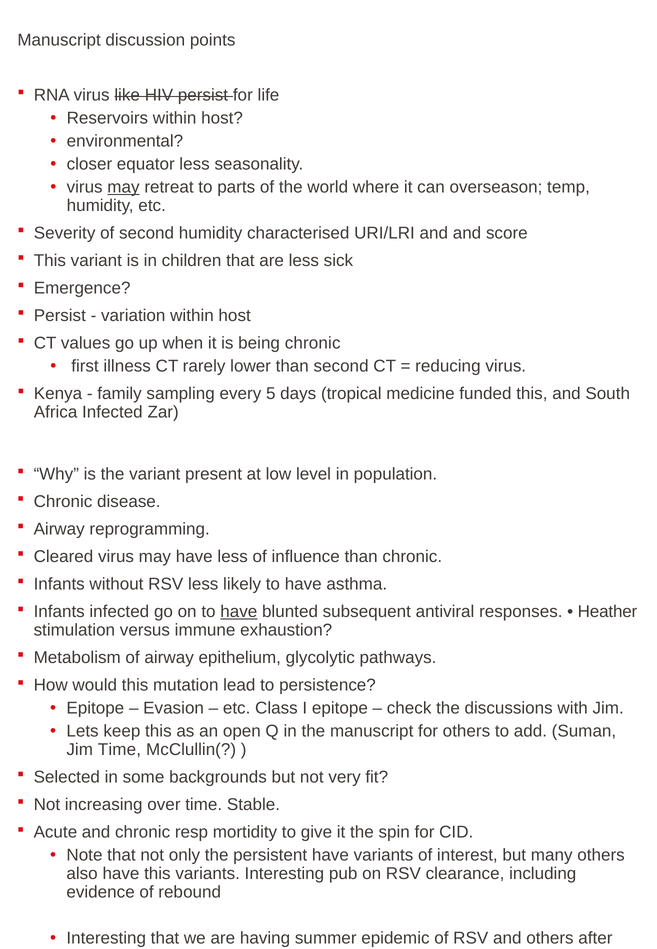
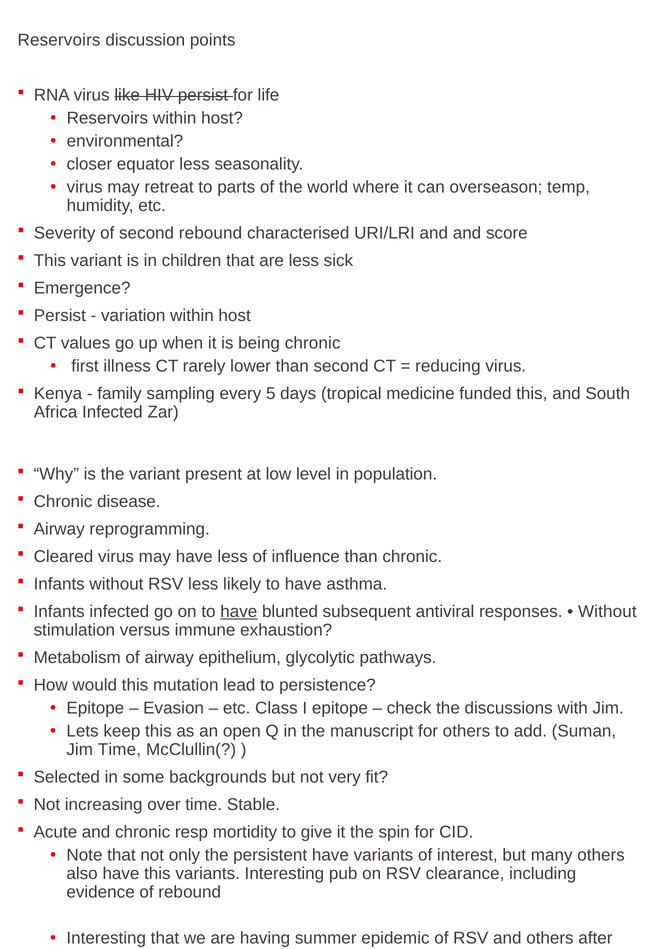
Manuscript: Manuscript -> Reservoirs (59, 40)
may underline: present -> none (123, 187)
second humidity: humidity -> rebound (211, 233)
Heather: Heather -> Without (607, 612)
